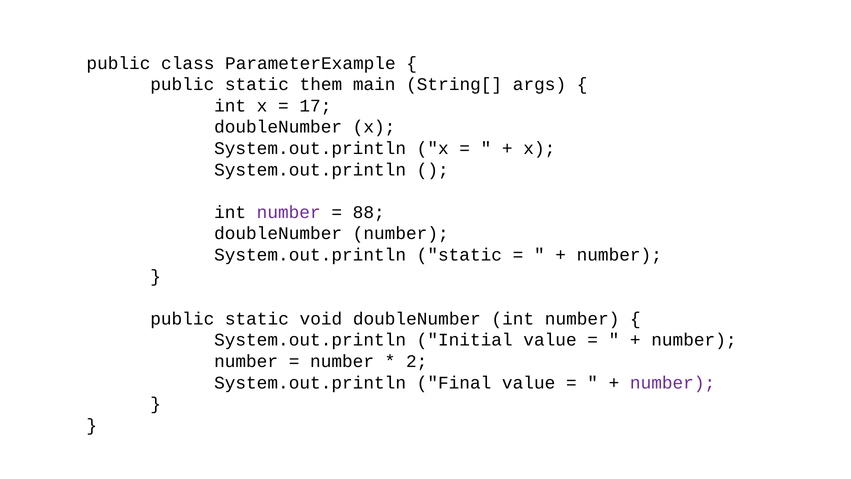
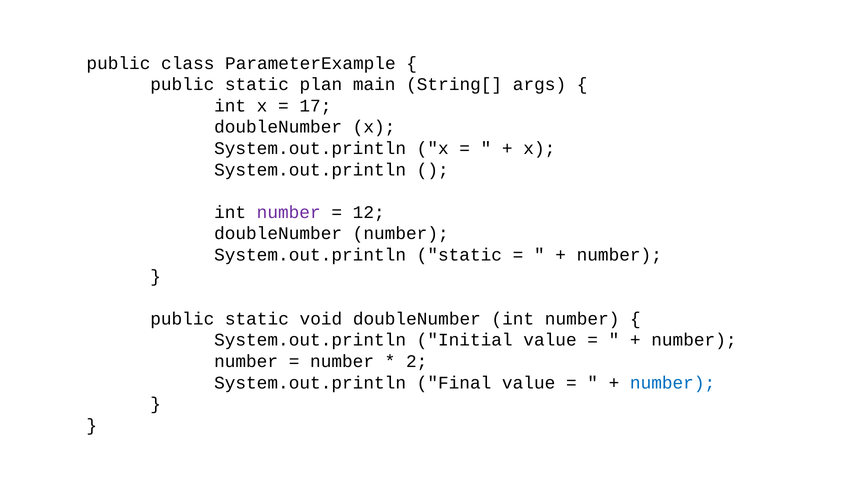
them: them -> plan (321, 84)
88: 88 -> 12 (369, 212)
number colour: purple -> blue (673, 382)
